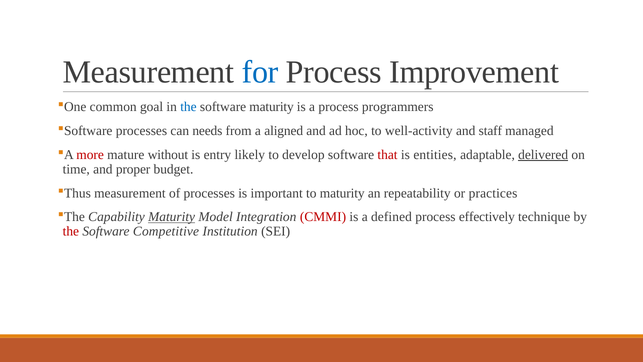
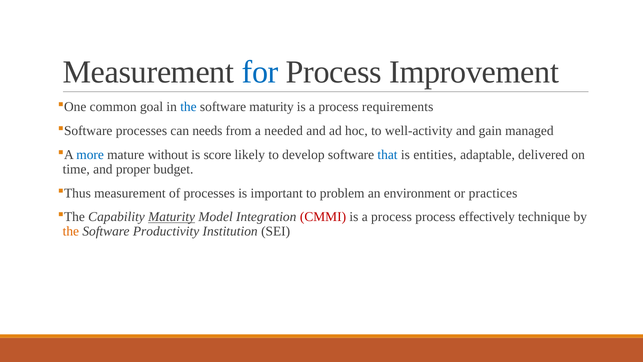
programmers: programmers -> requirements (398, 107)
aligned: aligned -> needed (284, 131)
staff: staff -> gain (490, 131)
more colour: red -> blue (90, 155)
entry: entry -> score (217, 155)
that colour: red -> blue (388, 155)
delivered underline: present -> none (543, 155)
to maturity: maturity -> problem (342, 193)
repeatability: repeatability -> environment (417, 193)
defined: defined -> process (391, 217)
the colour: red -> orange (71, 231)
Competitive: Competitive -> Productivity (166, 231)
